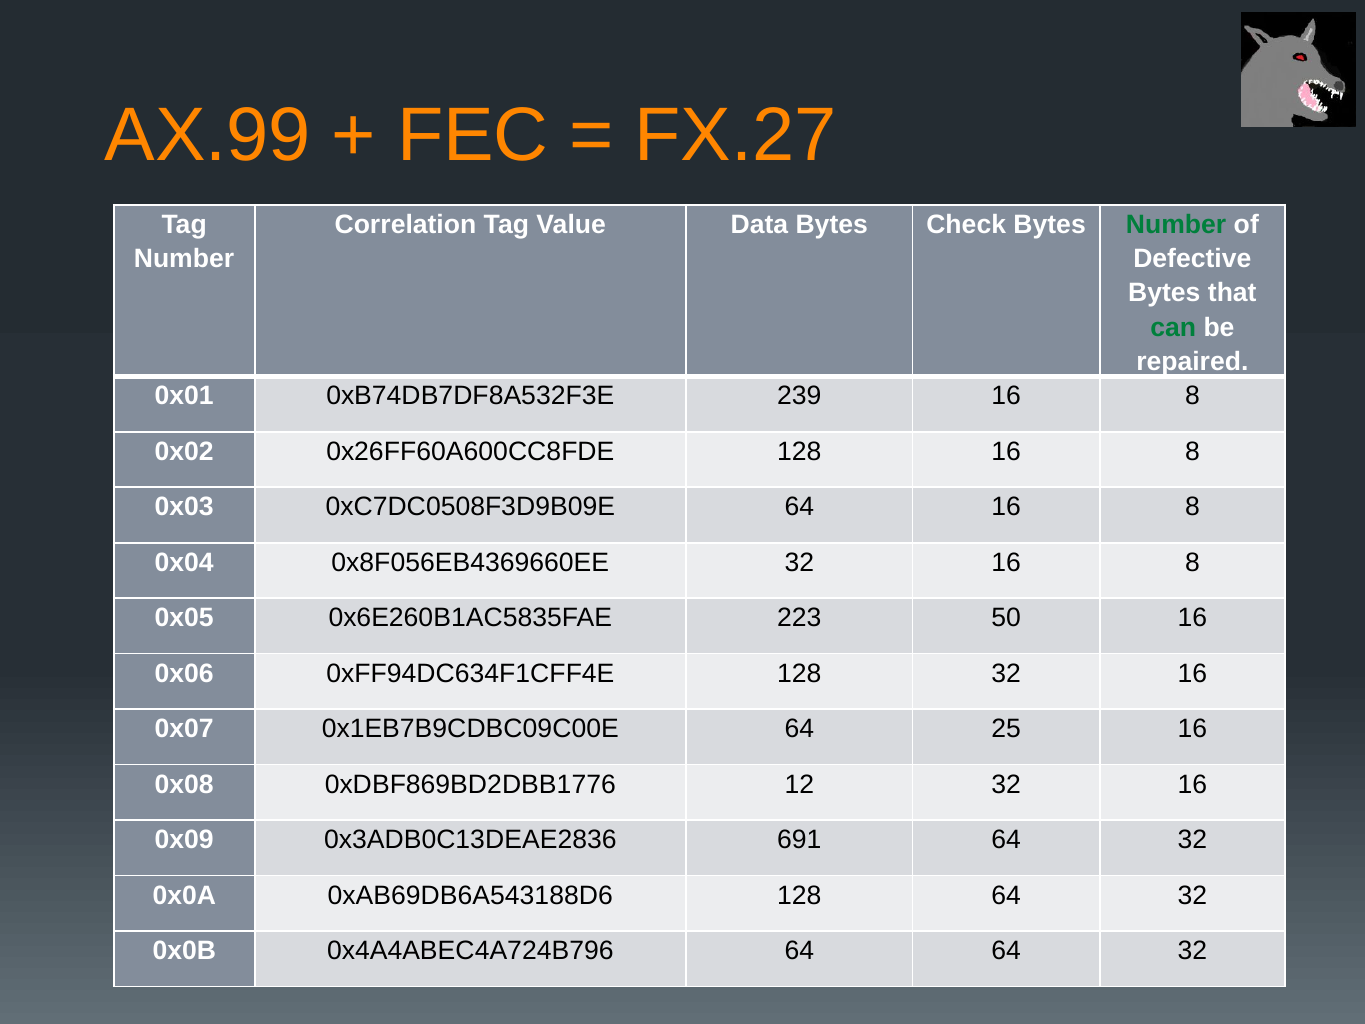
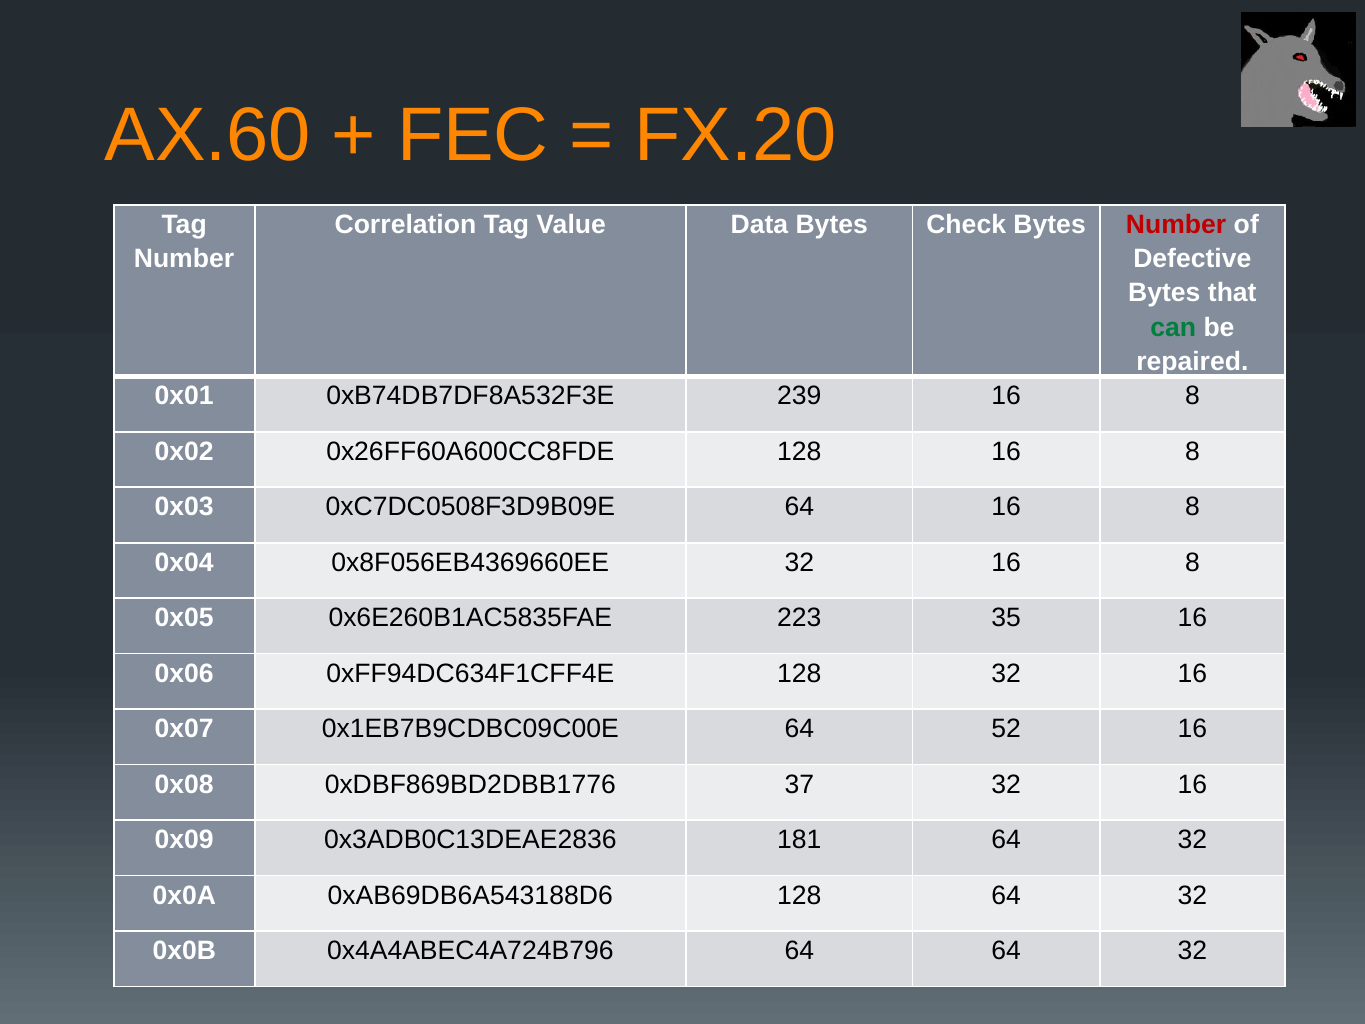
AX.99: AX.99 -> AX.60 (208, 135)
FX.27: FX.27 -> FX.20 (736, 135)
Number colour: green -> red (1176, 225)
50: 50 -> 35 (1006, 618)
25: 25 -> 52 (1006, 729)
12: 12 -> 37 (799, 784)
691: 691 -> 181 (799, 840)
